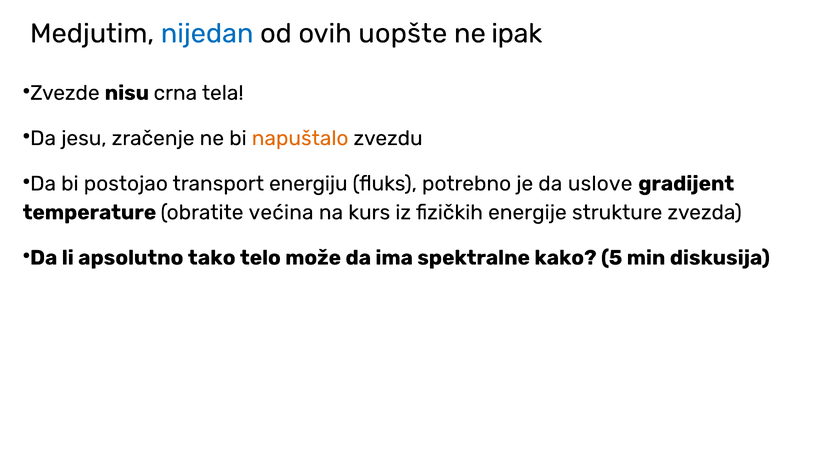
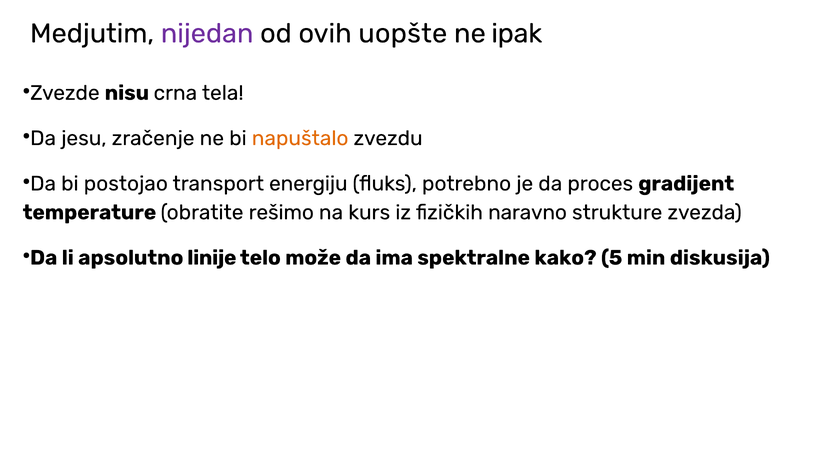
nijedan colour: blue -> purple (207, 33)
uslove: uslove -> proces (600, 183)
većina: većina -> rešimo (281, 212)
energije: energije -> naravno (528, 212)
tako: tako -> linije (212, 258)
